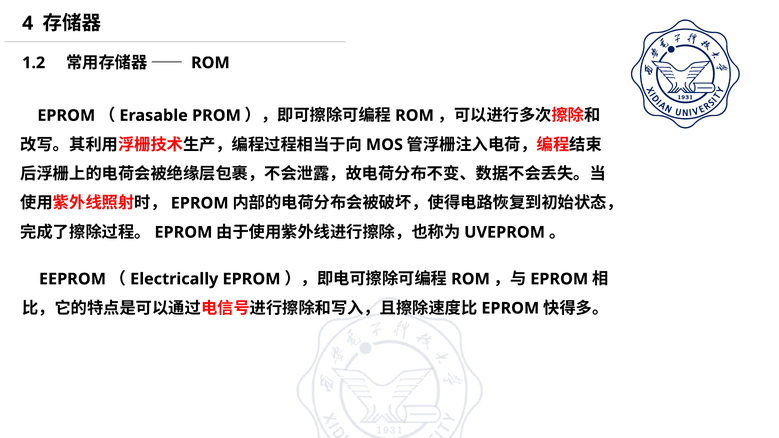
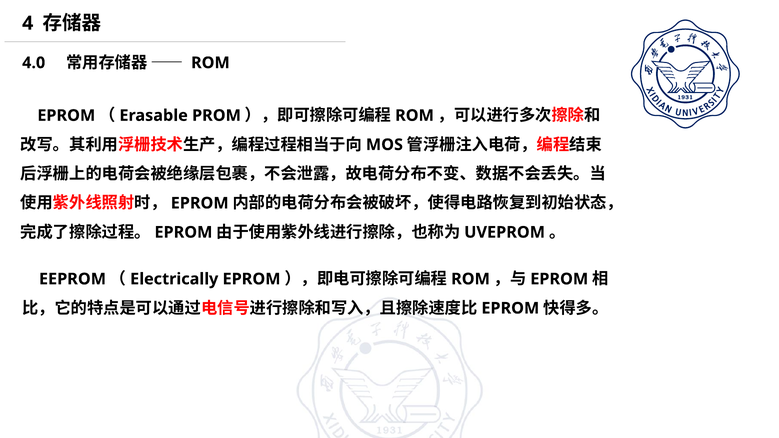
1.2: 1.2 -> 4.0 (34, 63)
